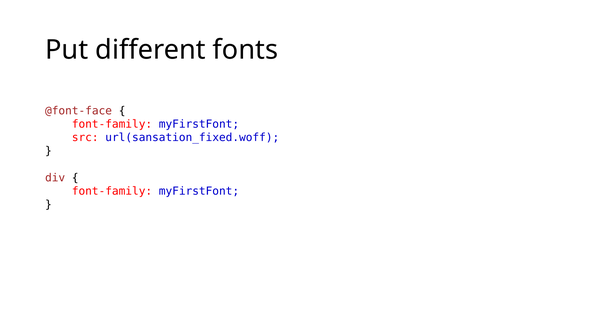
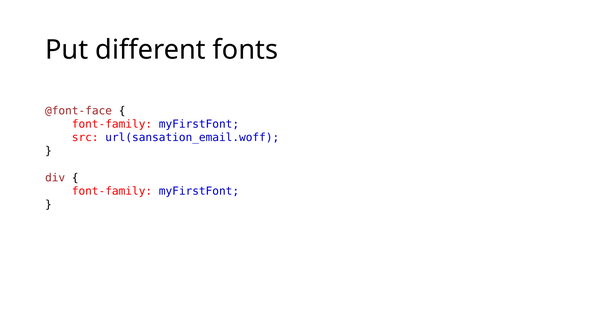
url(sansation_fixed.woff: url(sansation_fixed.woff -> url(sansation_email.woff (192, 137)
